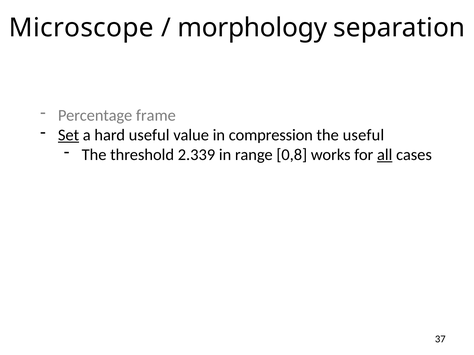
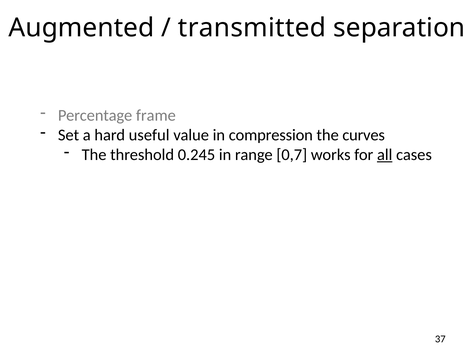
Microscope: Microscope -> Augmented (81, 28)
morphology: morphology -> transmitted (252, 28)
Set underline: present -> none (69, 135)
the useful: useful -> curves (364, 135)
2.339: 2.339 -> 0.245 (196, 155)
0,8: 0,8 -> 0,7 (292, 155)
